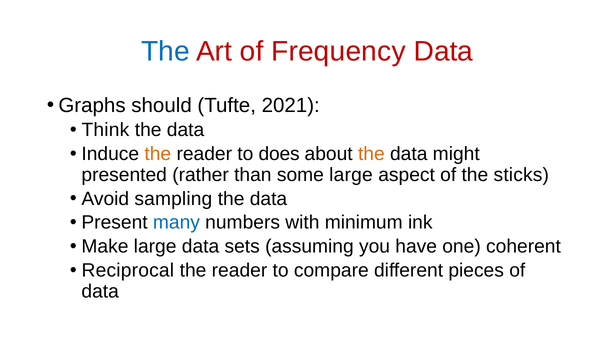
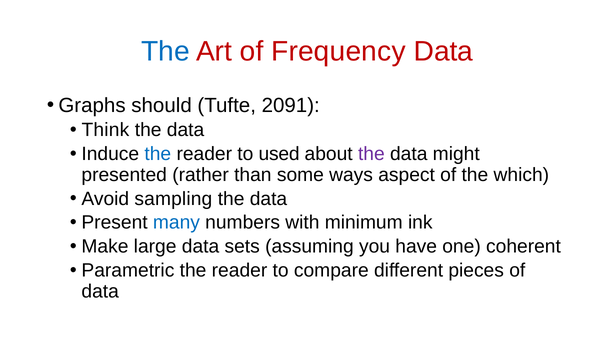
2021: 2021 -> 2091 (291, 105)
the colour: orange -> blue (158, 154)
does: does -> used (279, 154)
the colour: orange -> purple (371, 154)
some large: large -> ways (351, 175)
sticks: sticks -> which (521, 175)
Reciprocal: Reciprocal -> Parametric (128, 271)
